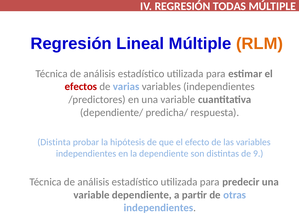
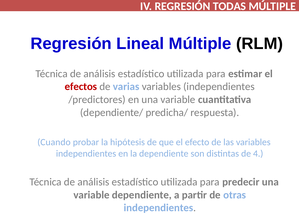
RLM colour: orange -> black (259, 44)
Distinta: Distinta -> Cuando (54, 142)
9: 9 -> 4 (258, 154)
